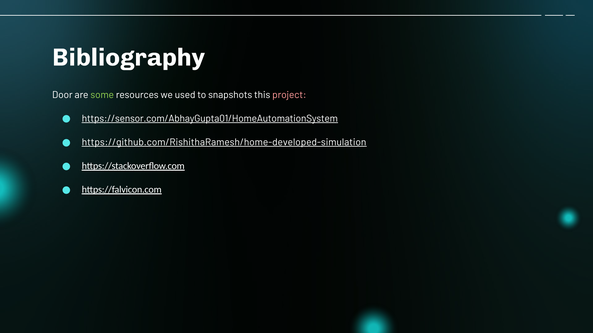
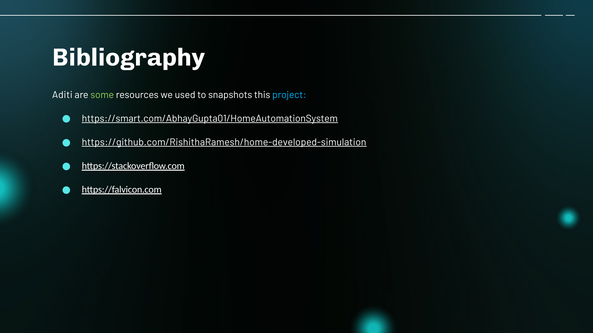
Door: Door -> Aditi (62, 95)
project colour: pink -> light blue (289, 95)
https://sensor.com/AbhayGupta01/HomeAutomationSystem: https://sensor.com/AbhayGupta01/HomeAutomationSystem -> https://smart.com/AbhayGupta01/HomeAutomationSystem (210, 119)
